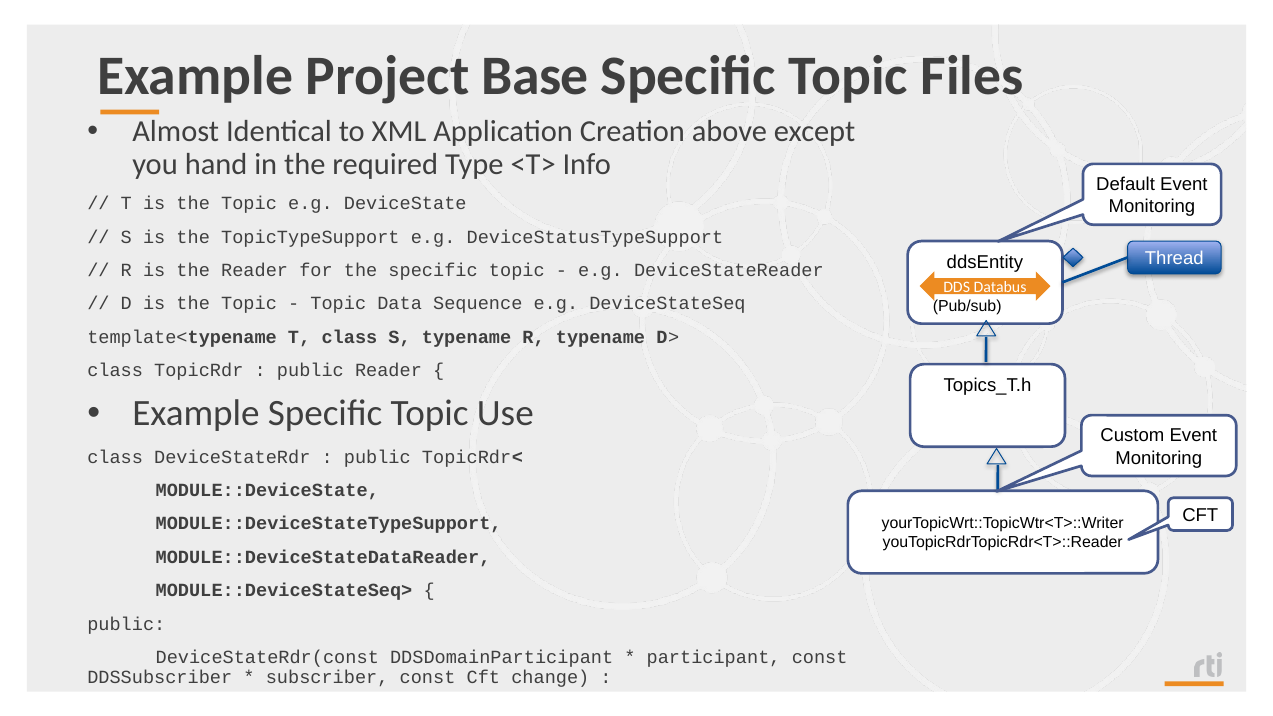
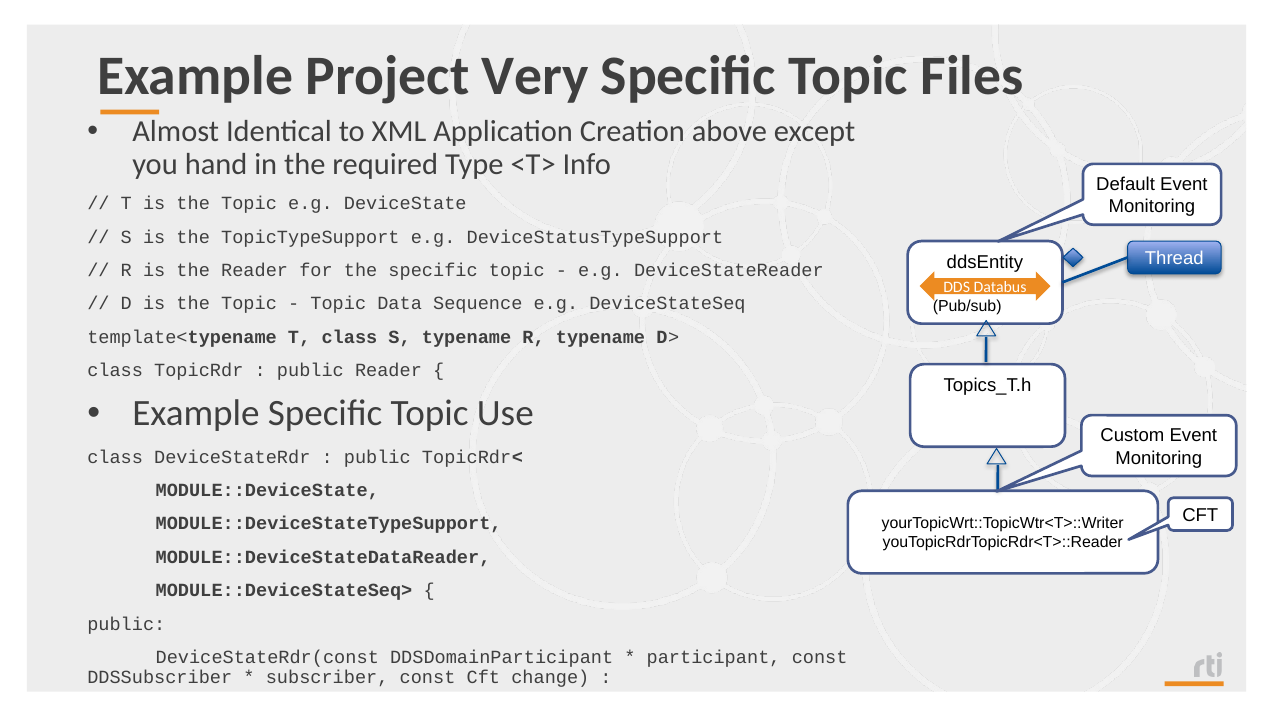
Base: Base -> Very (535, 76)
